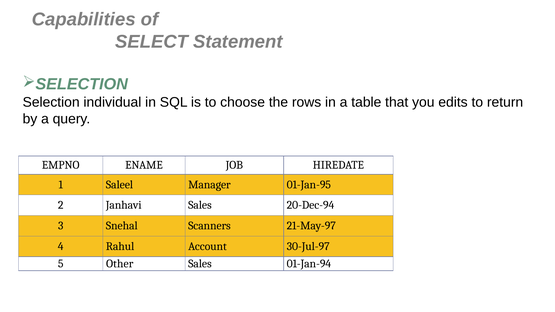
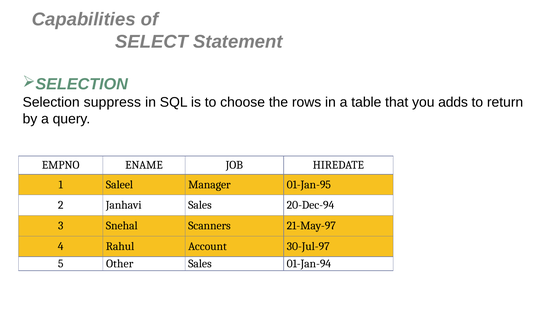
individual: individual -> suppress (112, 102)
edits: edits -> adds (453, 102)
